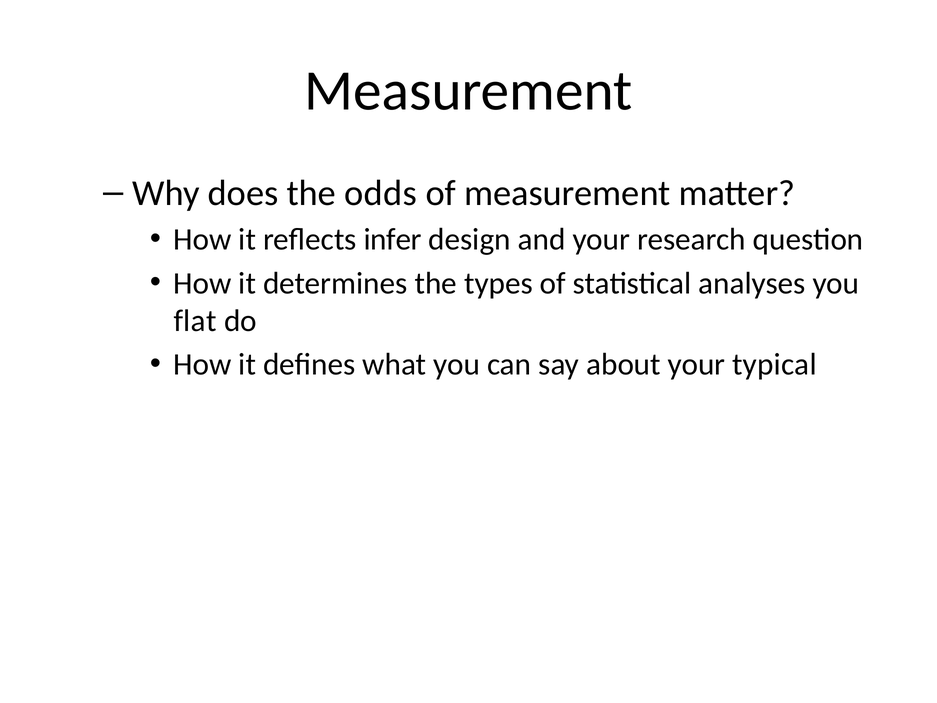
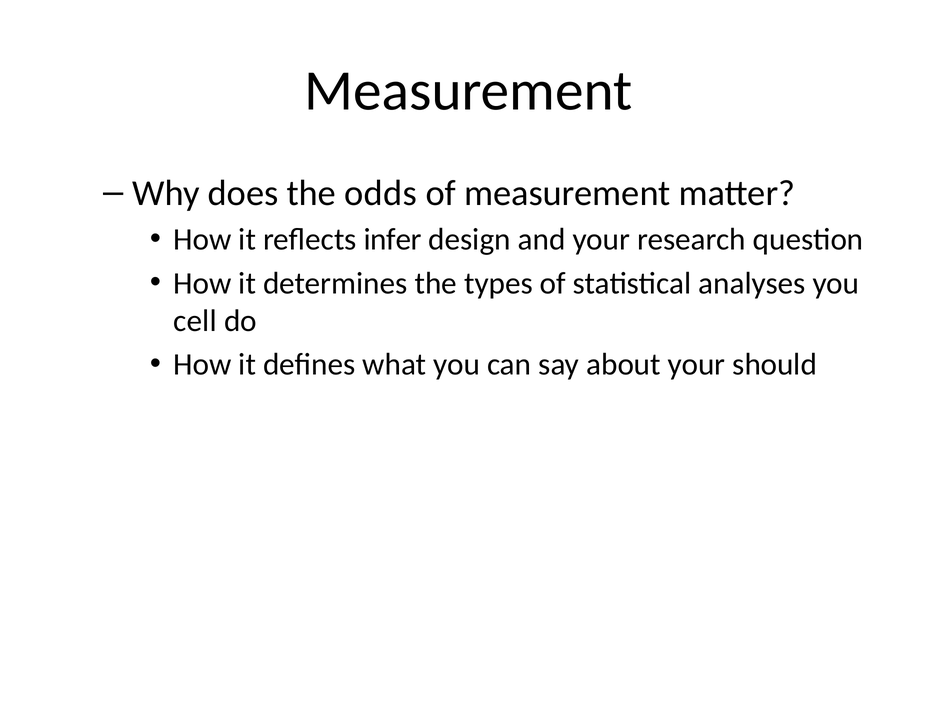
flat: flat -> cell (195, 321)
typical: typical -> should (775, 364)
